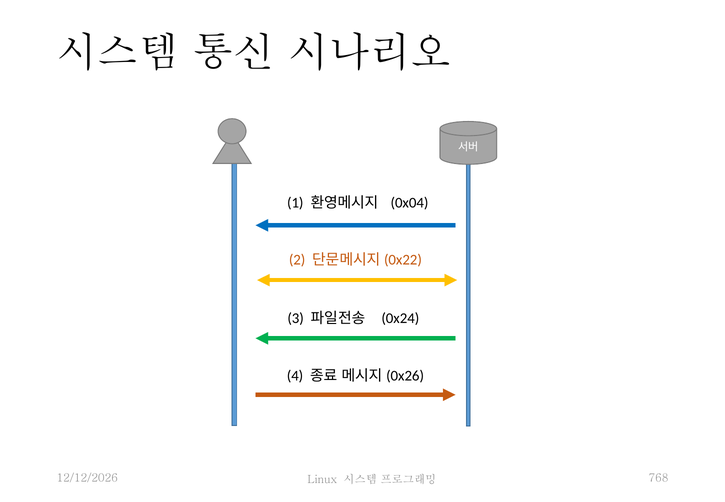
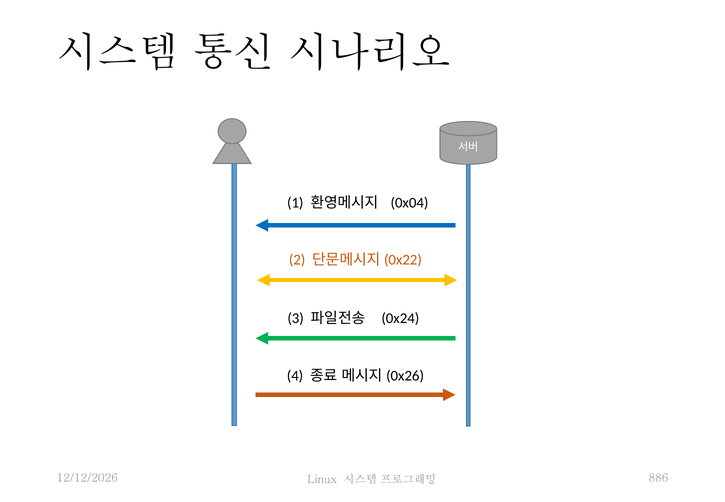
768: 768 -> 886 (659, 478)
